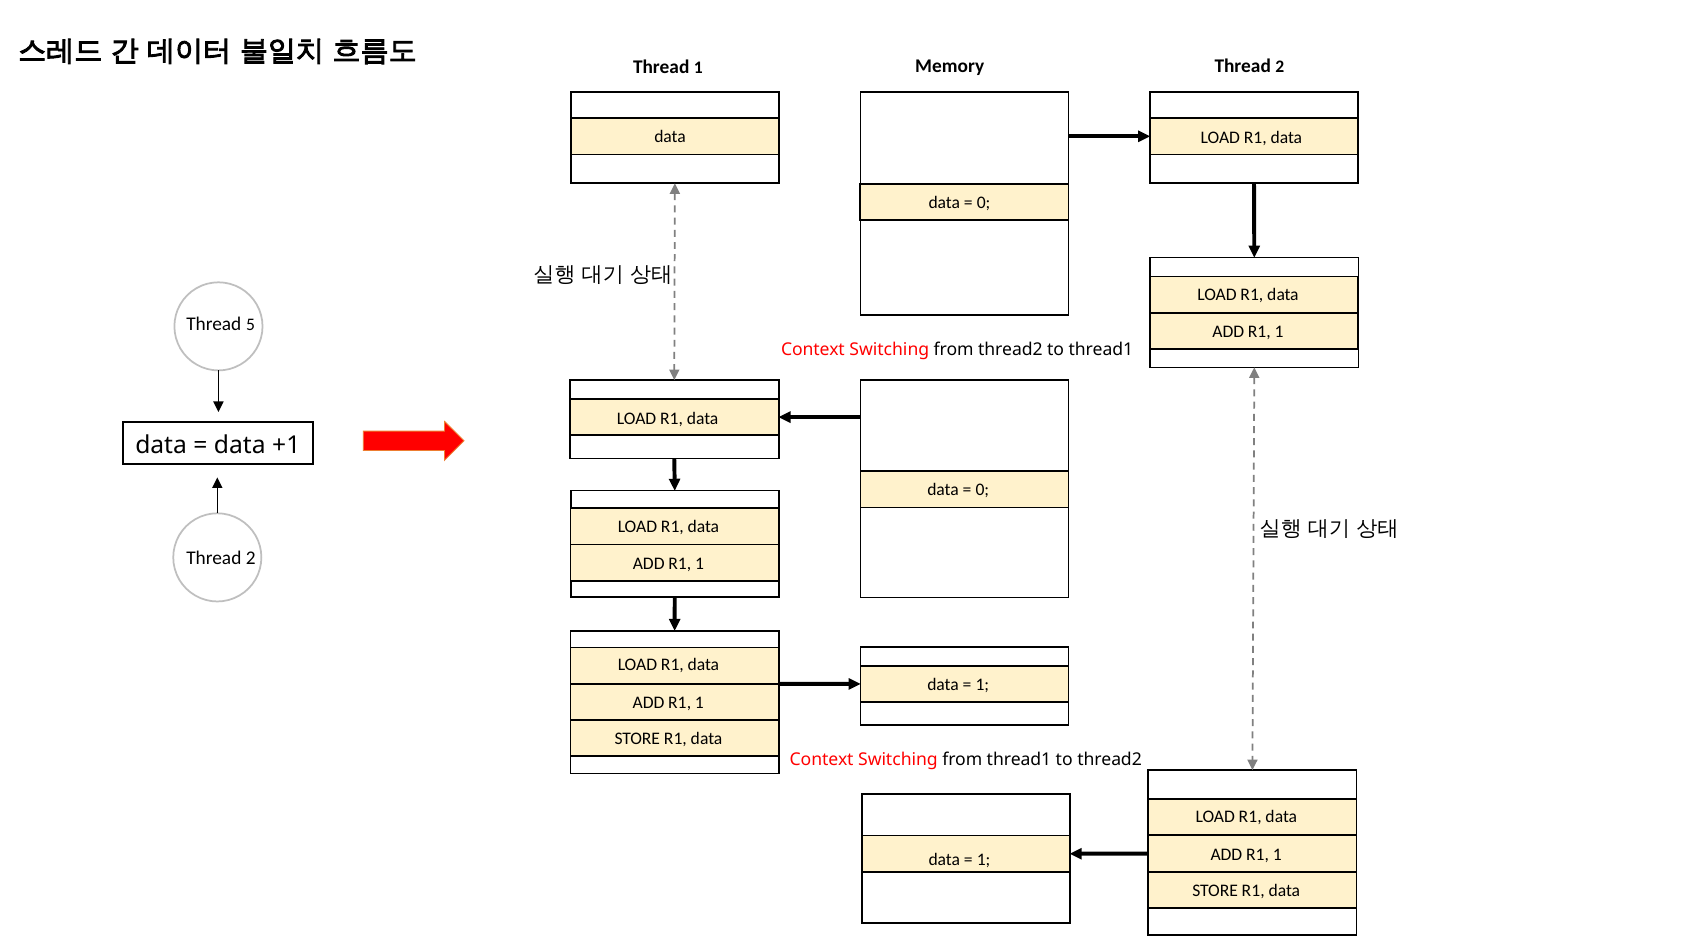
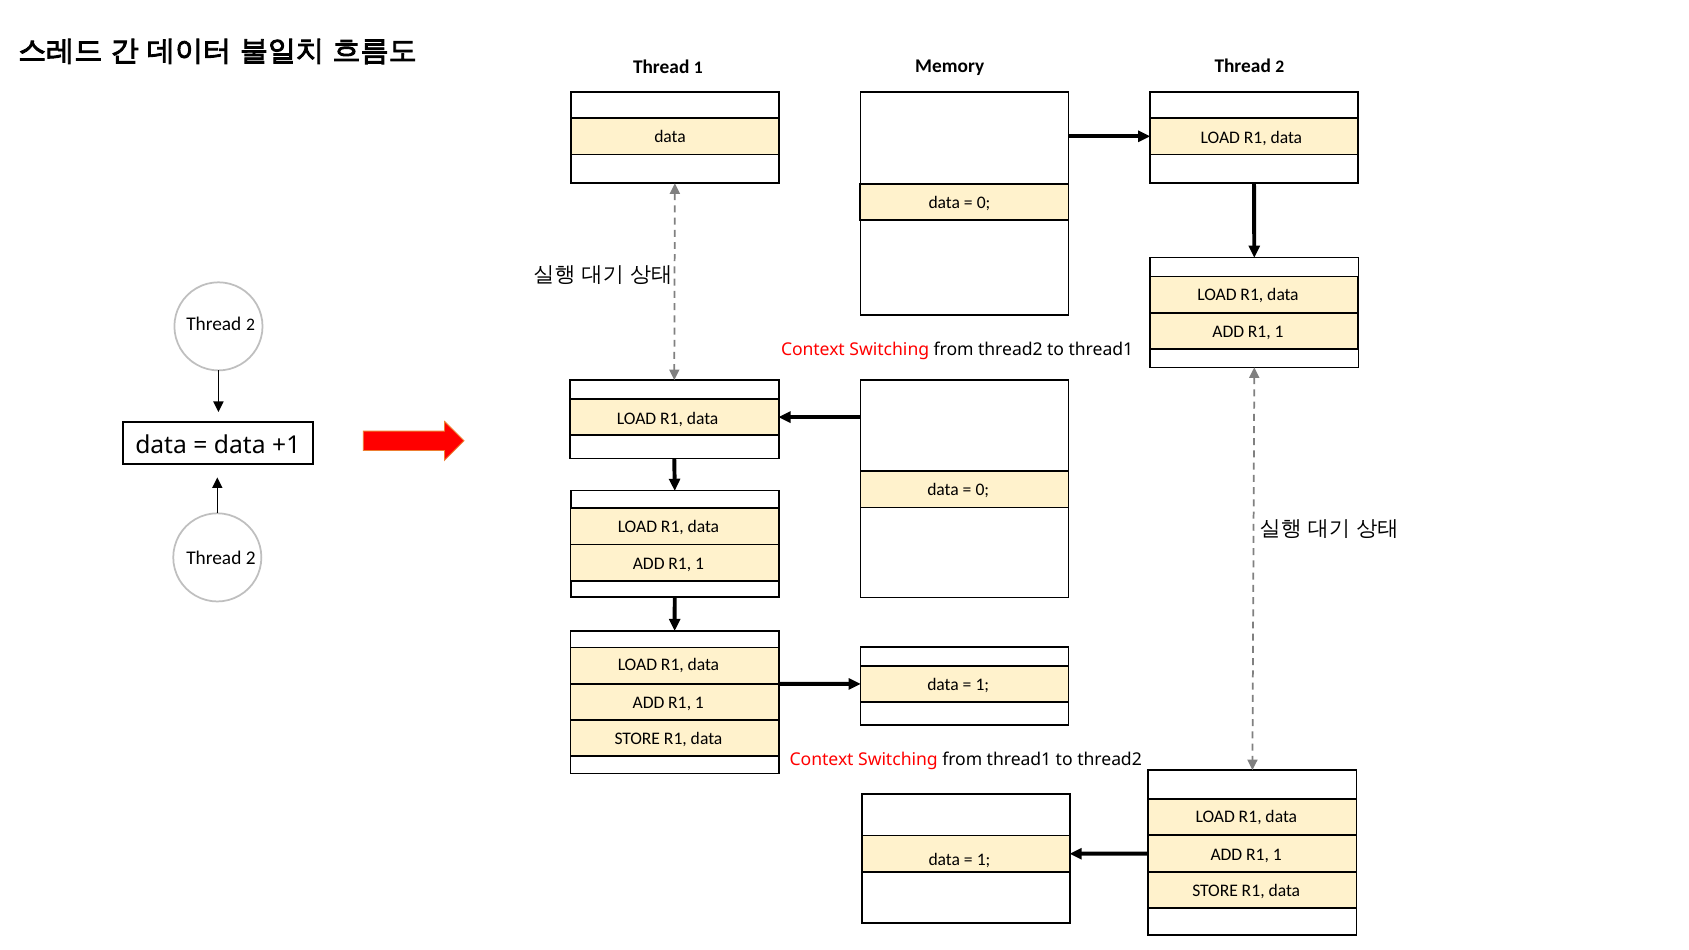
5: 5 -> 2 (250, 325)
